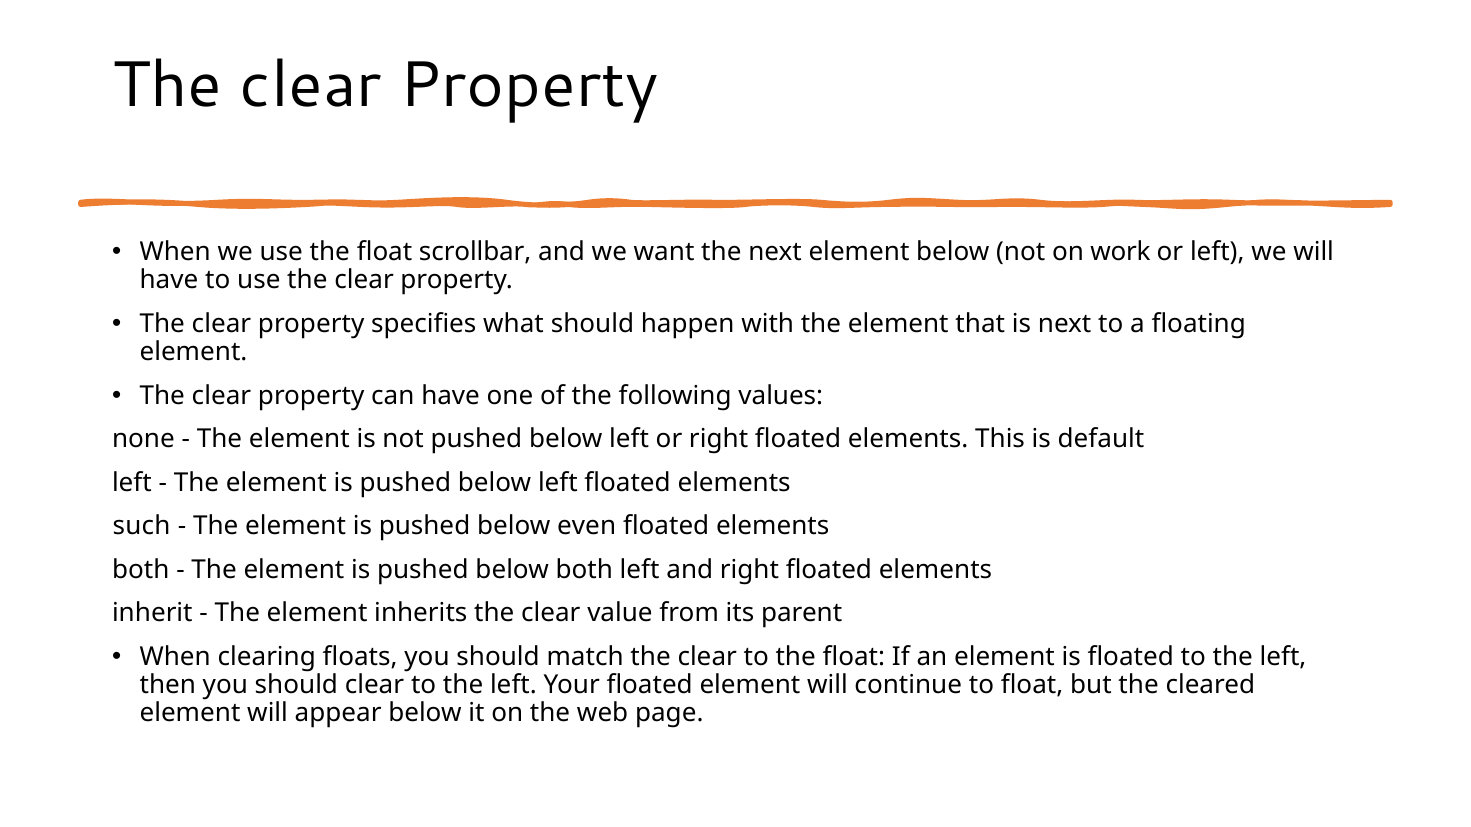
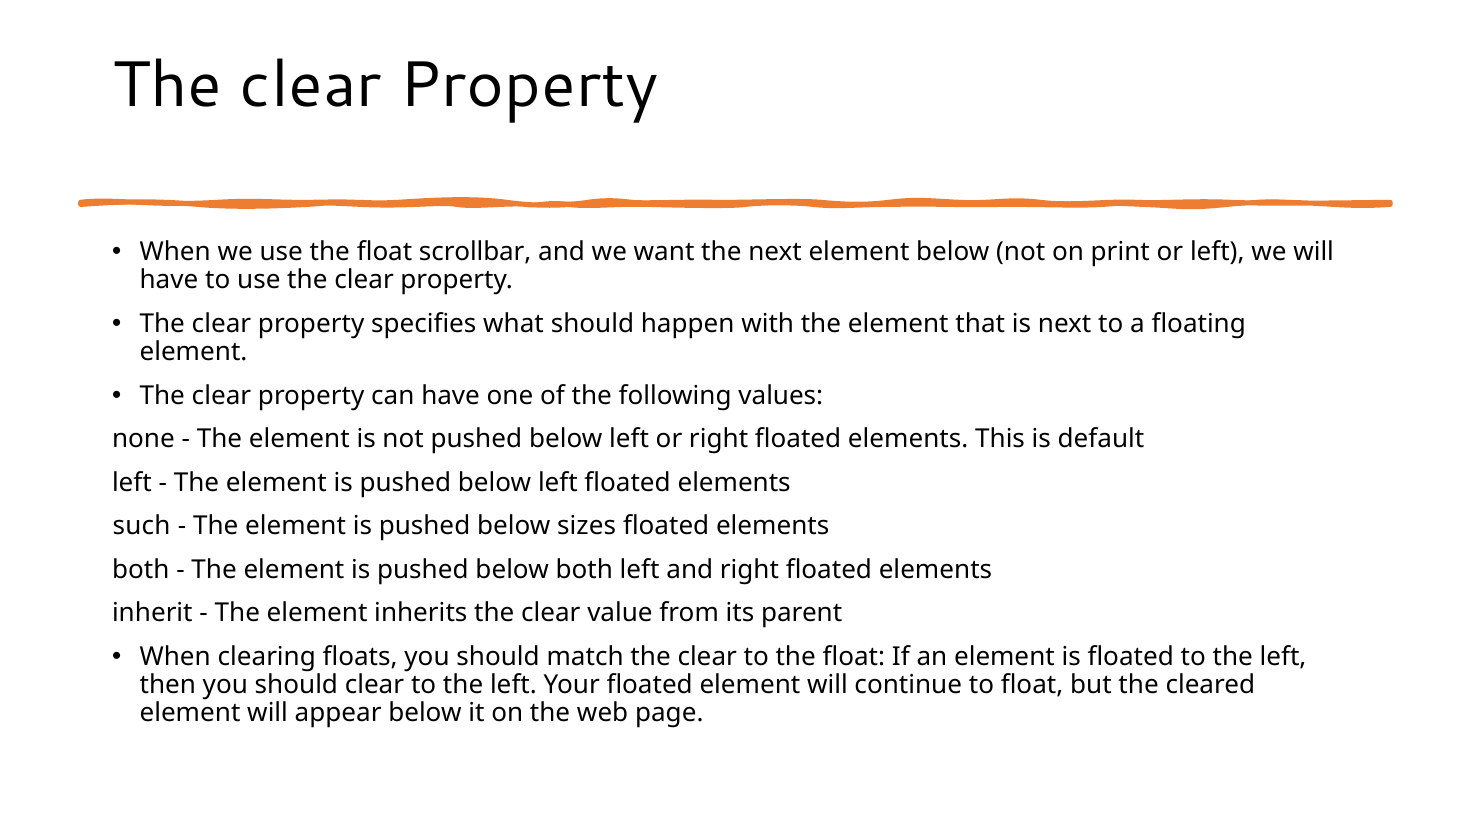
work: work -> print (1120, 252)
even: even -> sizes (587, 526)
